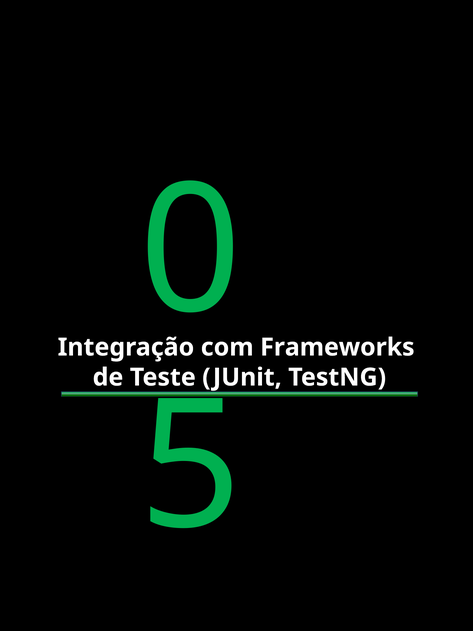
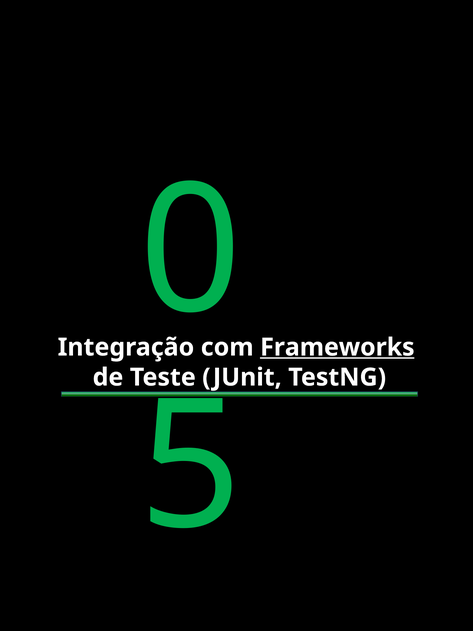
Frameworks underline: none -> present (337, 347)
